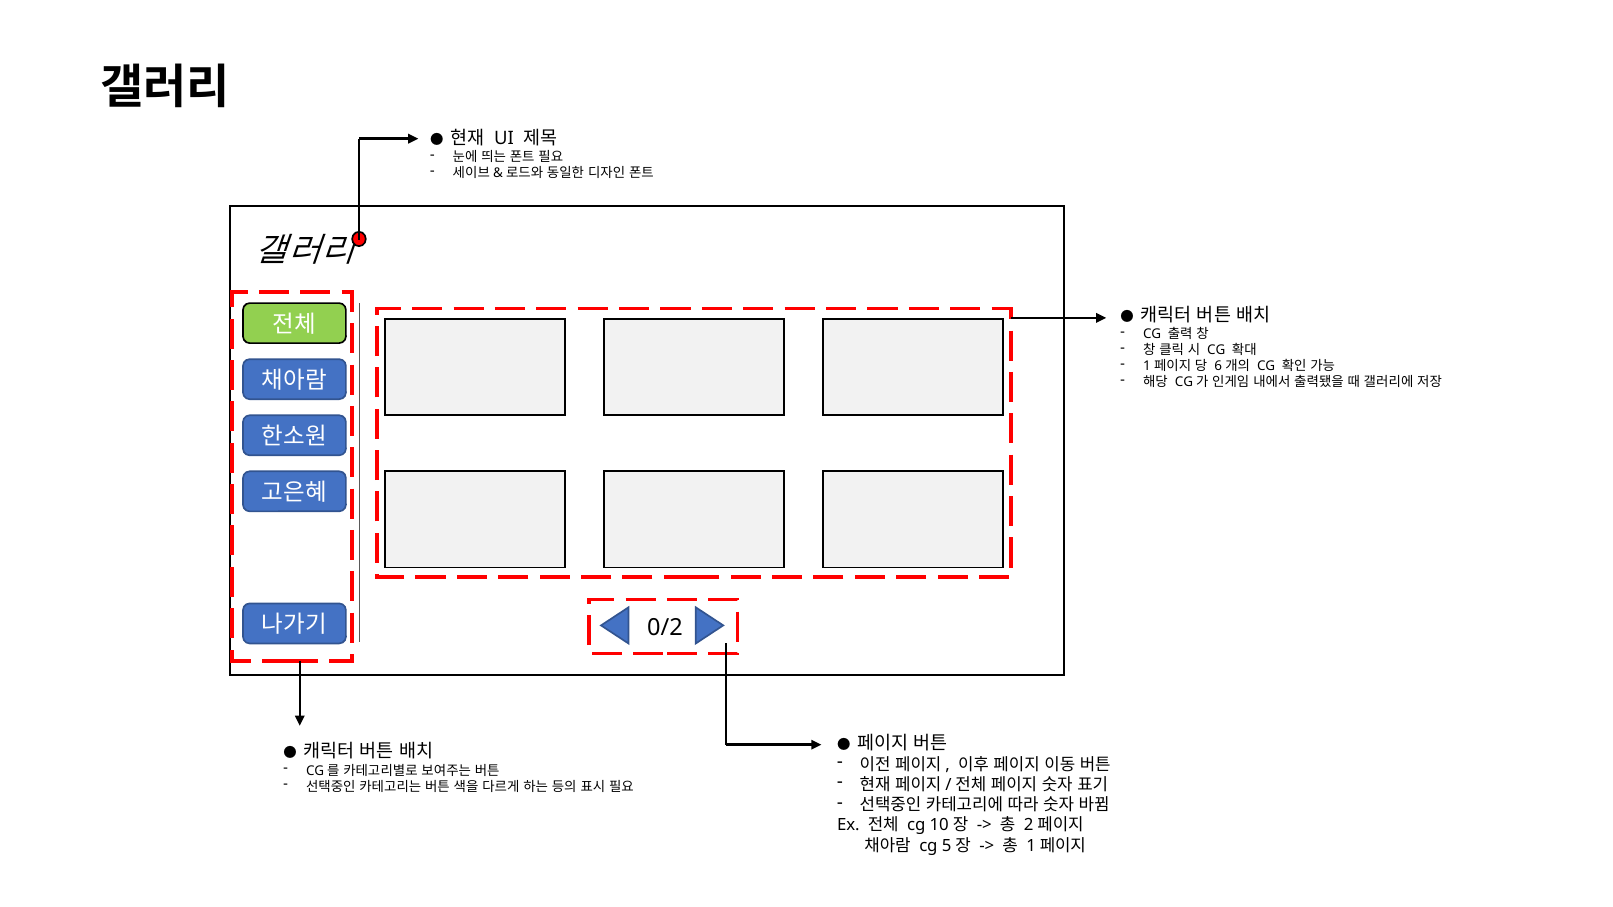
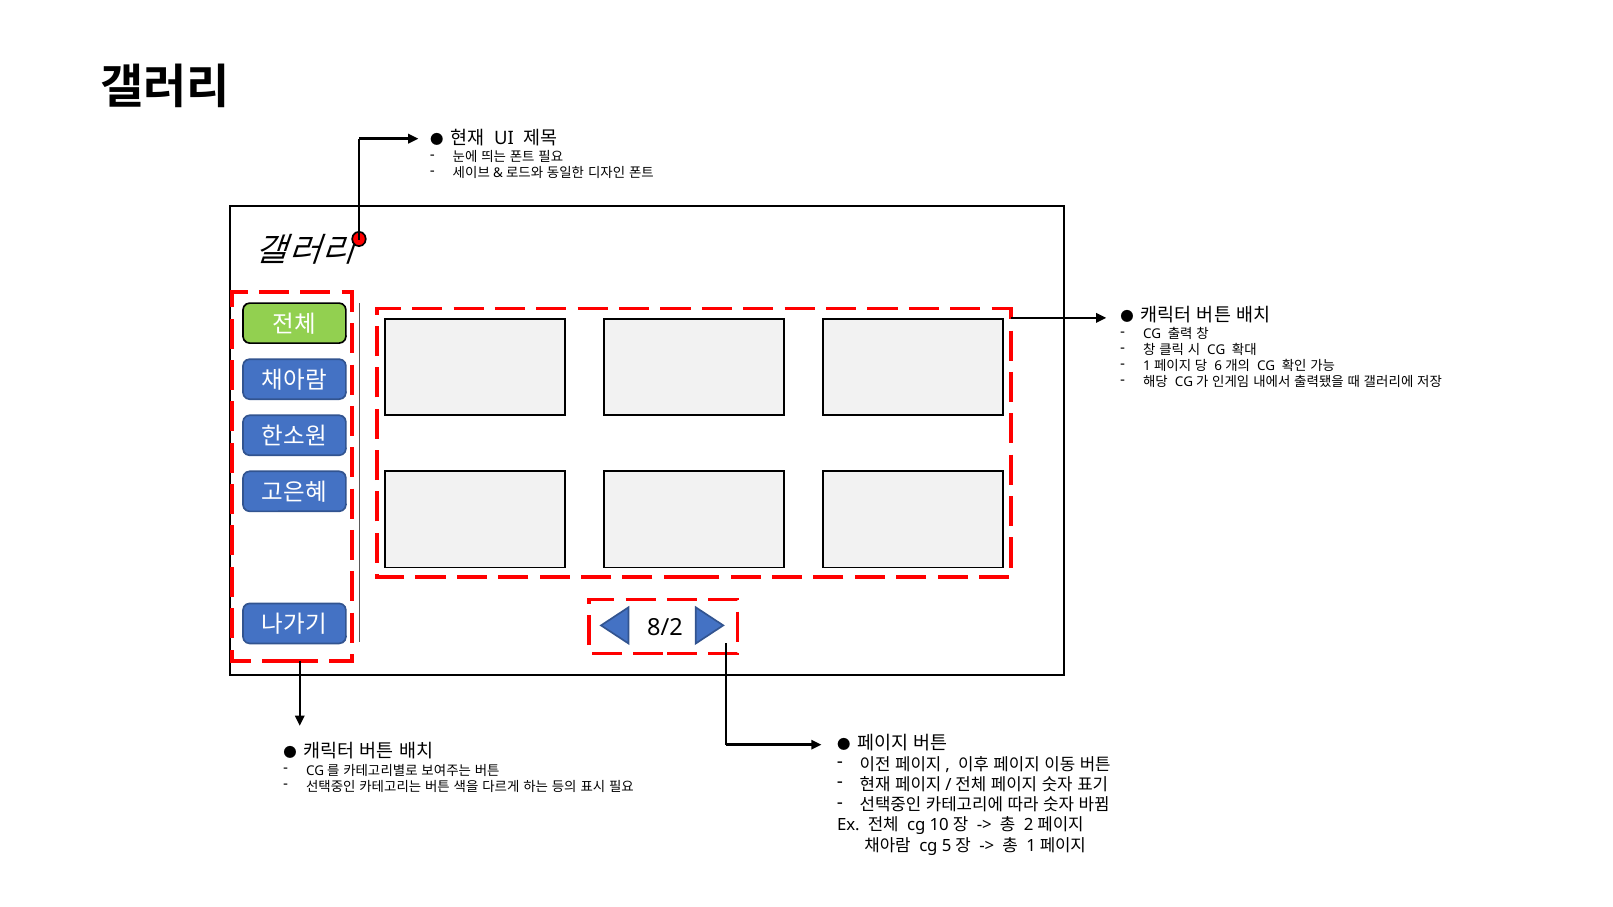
0/2: 0/2 -> 8/2 (665, 628)
